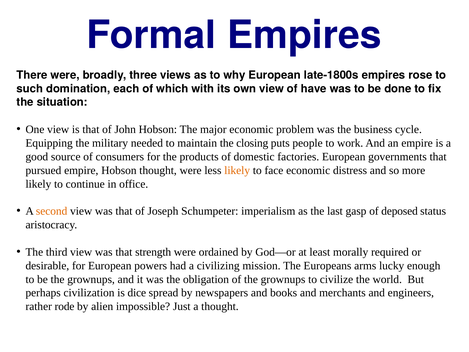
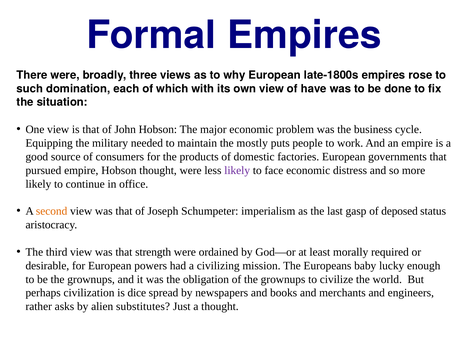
closing: closing -> mostly (252, 143)
likely colour: orange -> purple (237, 170)
arms: arms -> baby (365, 265)
rode: rode -> asks (64, 306)
impossible: impossible -> substitutes (143, 306)
